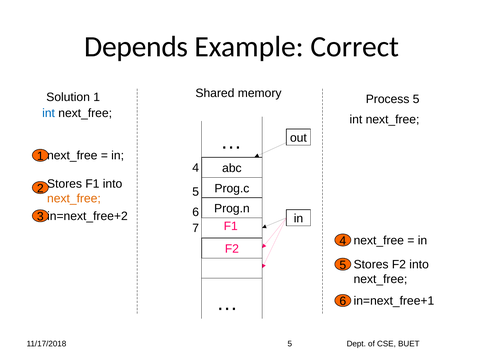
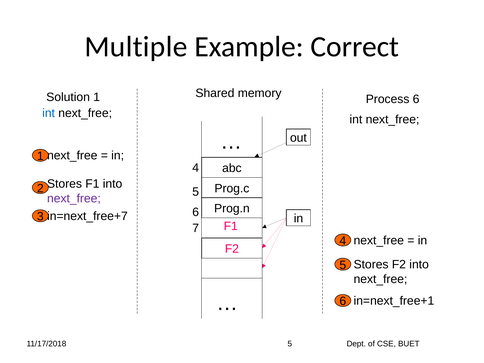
Depends: Depends -> Multiple (136, 47)
Process 5: 5 -> 6 (416, 99)
next_free colour: orange -> purple (74, 198)
in=next_free+2: in=next_free+2 -> in=next_free+7 (87, 216)
